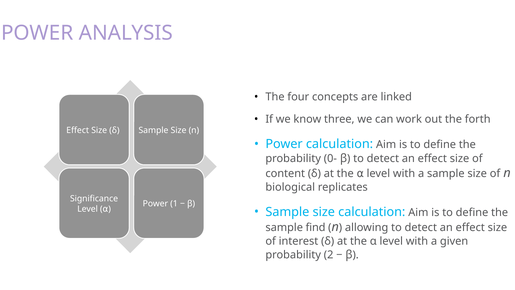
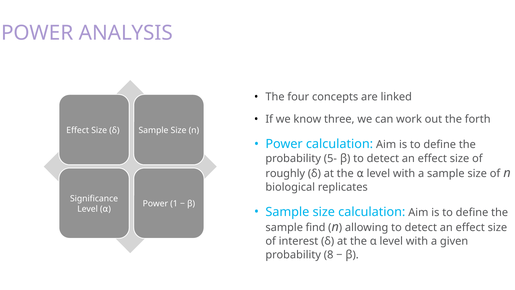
0-: 0- -> 5- (330, 159)
content: content -> roughly (285, 173)
2: 2 -> 8 (329, 255)
